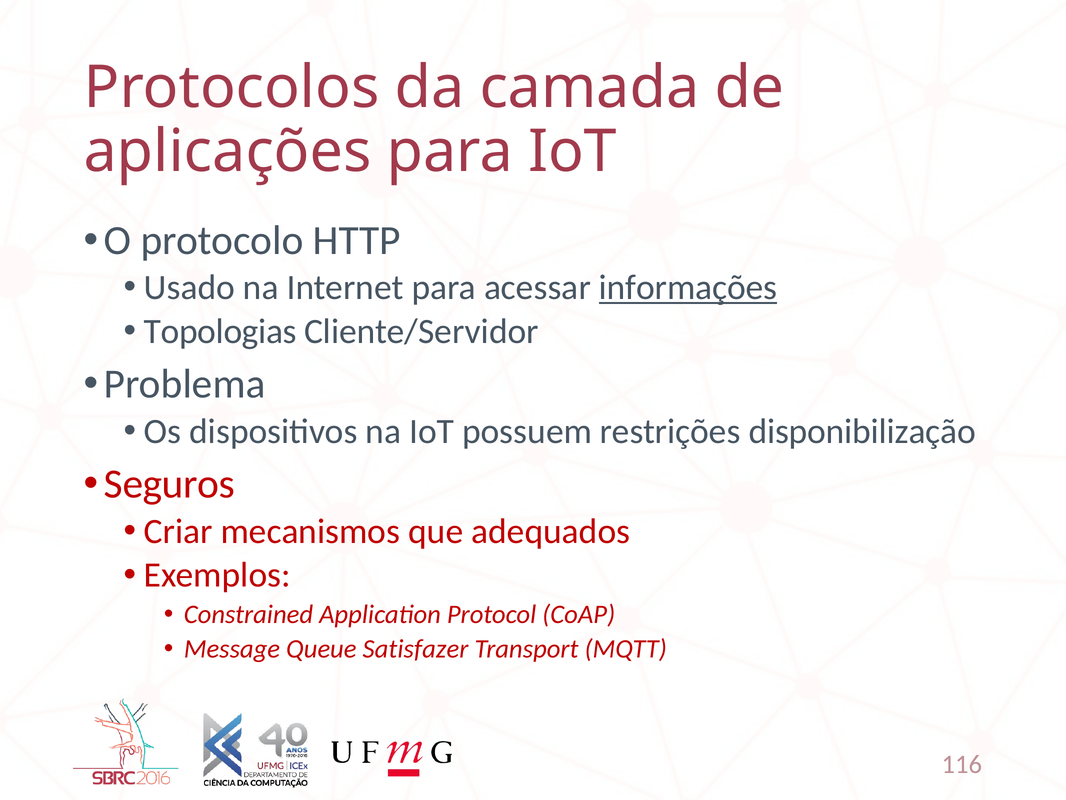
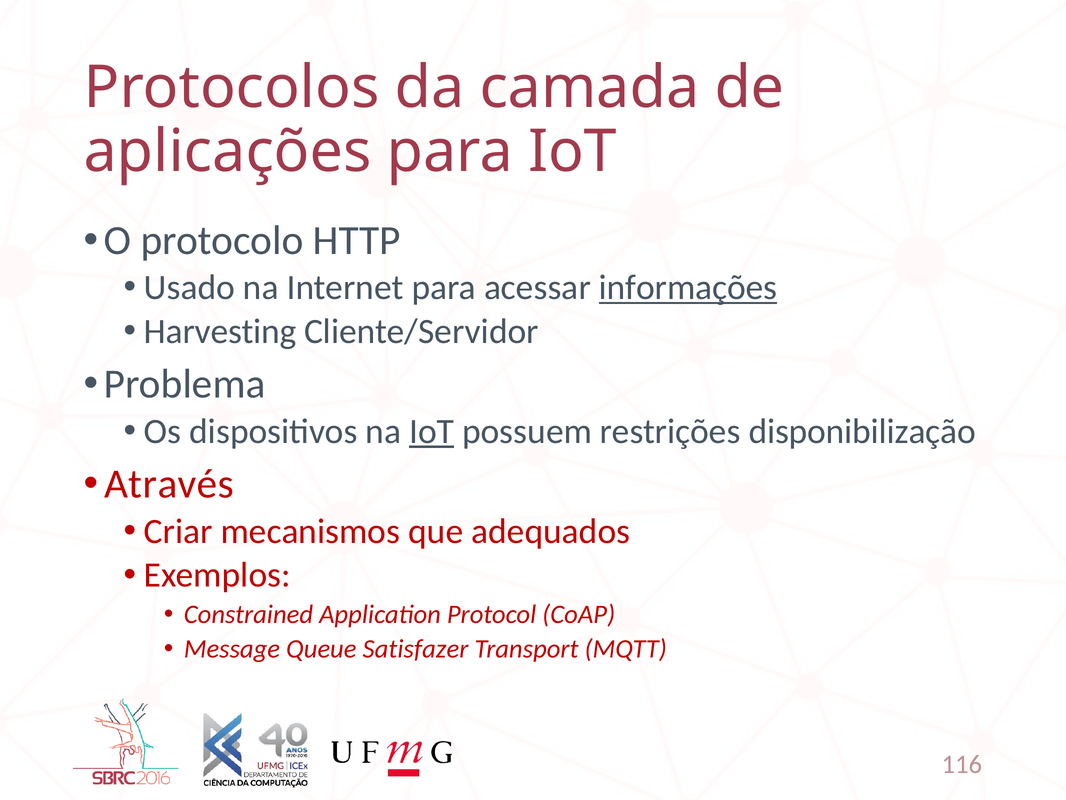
Topologias: Topologias -> Harvesting (220, 331)
IoT underline: none -> present (432, 431)
Seguros: Seguros -> Através (169, 484)
